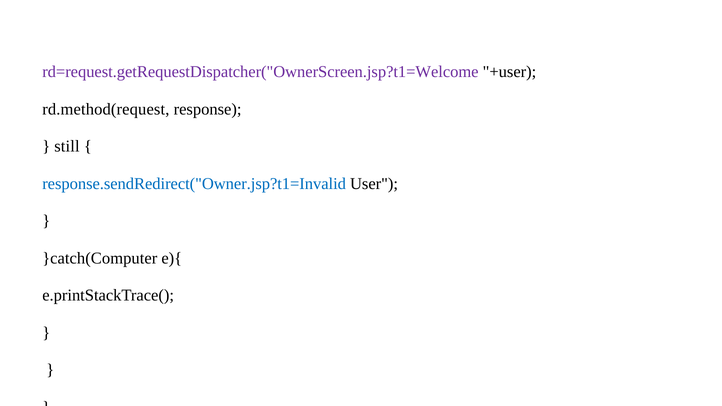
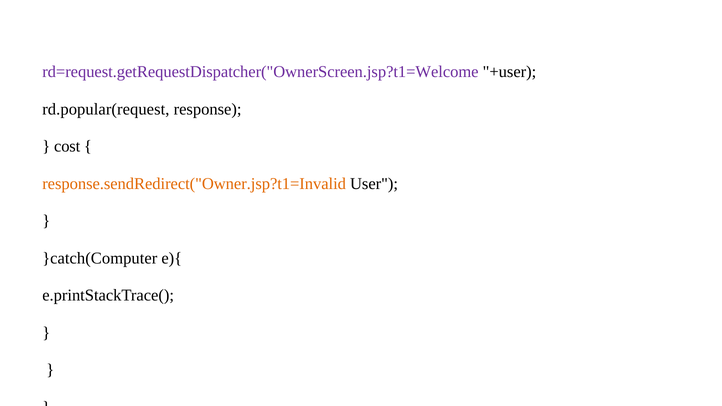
rd.method(request: rd.method(request -> rd.popular(request (106, 109)
still: still -> cost (67, 146)
response.sendRedirect("Owner.jsp?t1=Invalid colour: blue -> orange (194, 184)
